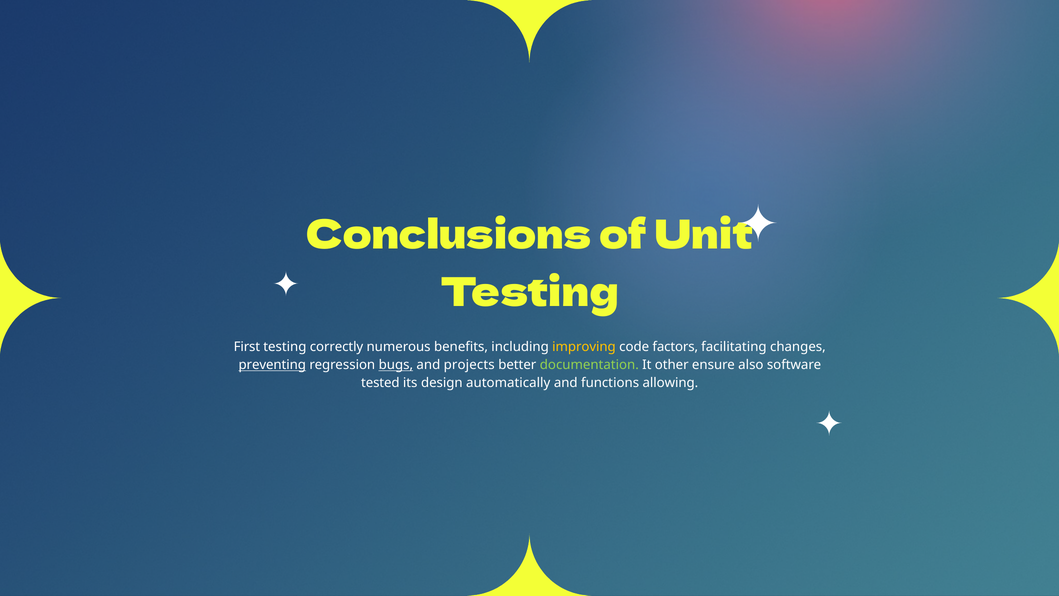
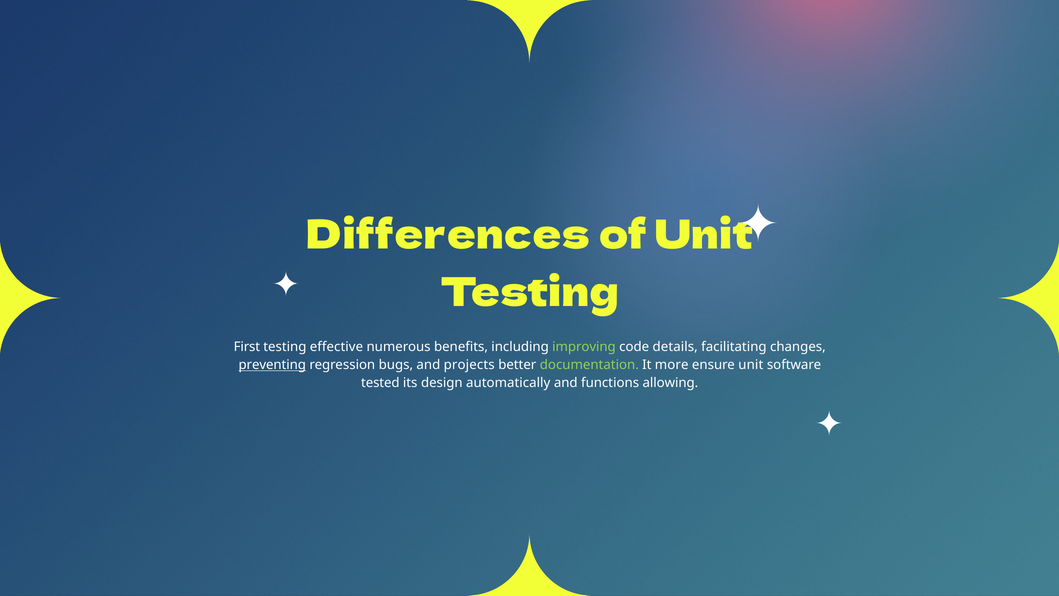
Conclusions: Conclusions -> Differences (448, 235)
correctly: correctly -> effective (336, 347)
improving colour: yellow -> light green (584, 347)
factors: factors -> details (675, 347)
bugs underline: present -> none (396, 365)
other: other -> more (672, 365)
ensure also: also -> unit (751, 365)
